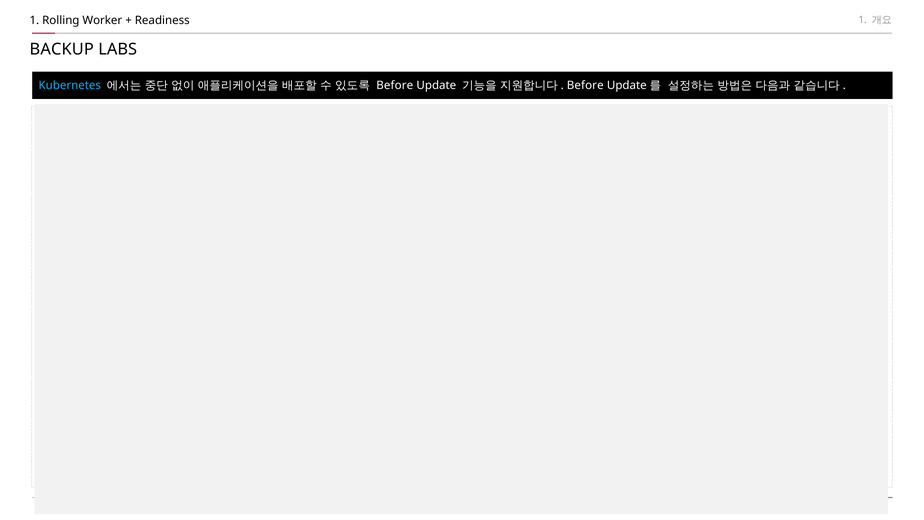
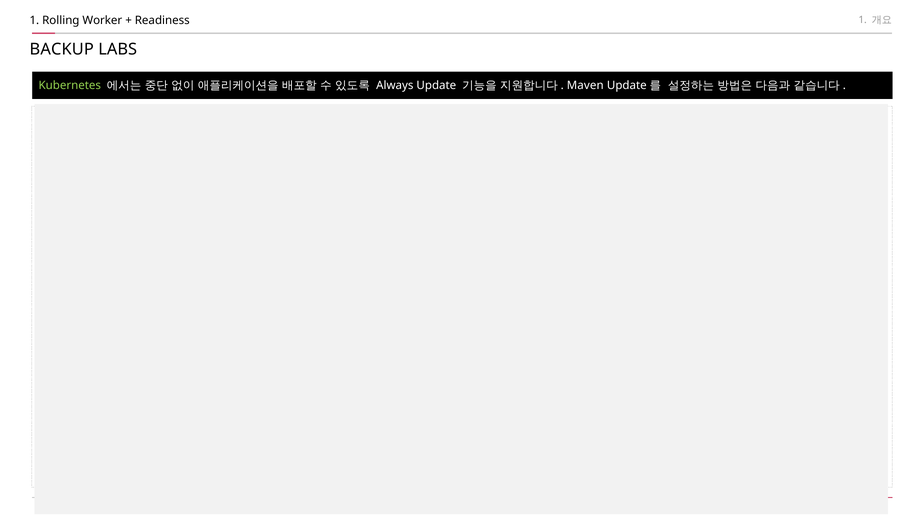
Kubernetes colour: light blue -> light green (70, 85)
Before: Before -> Always (395, 85)
Before: Before -> Maven (585, 85)
